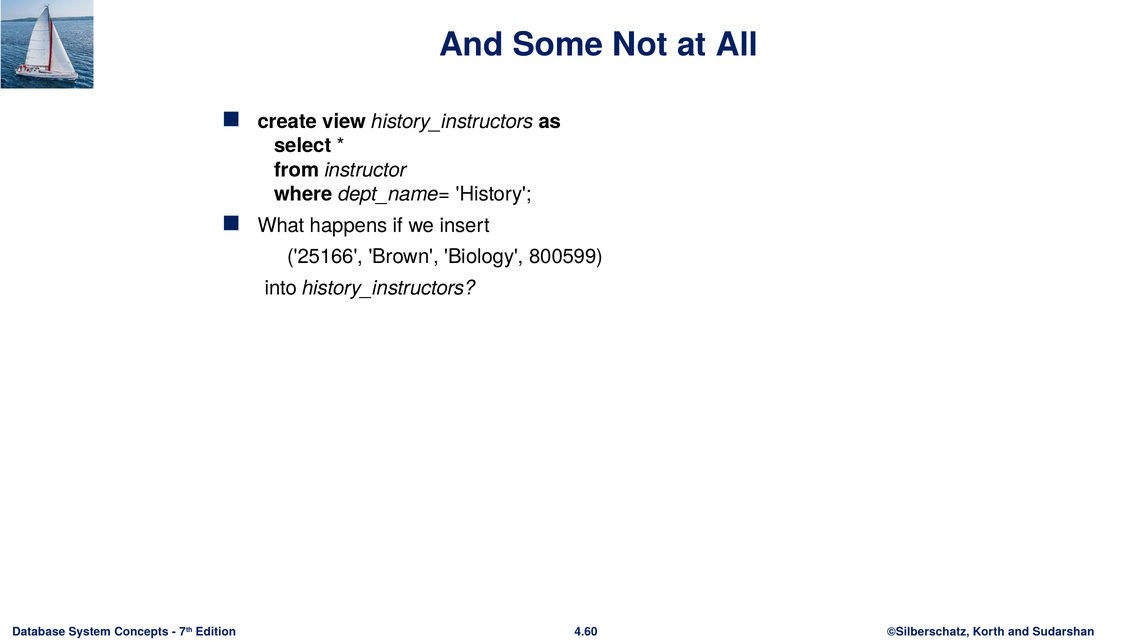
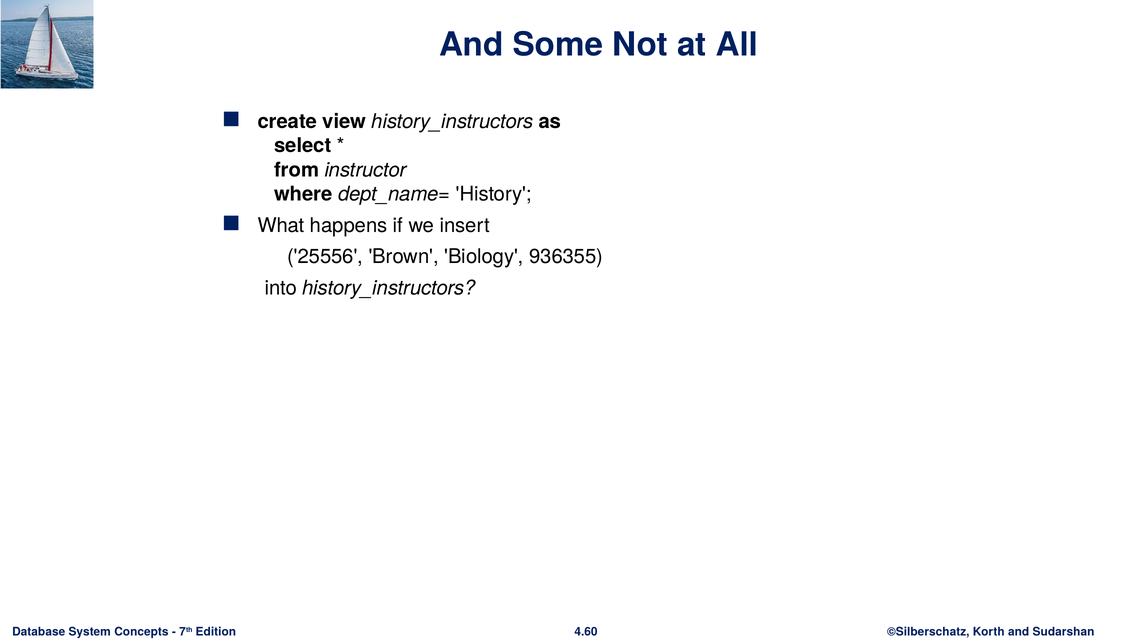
25166: 25166 -> 25556 (325, 257)
800599: 800599 -> 936355 (566, 257)
